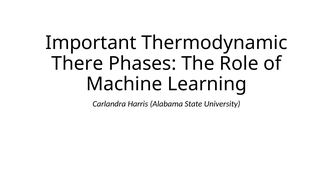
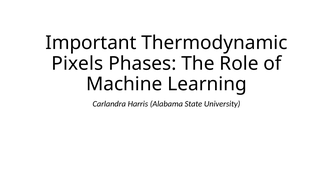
There: There -> Pixels (77, 64)
